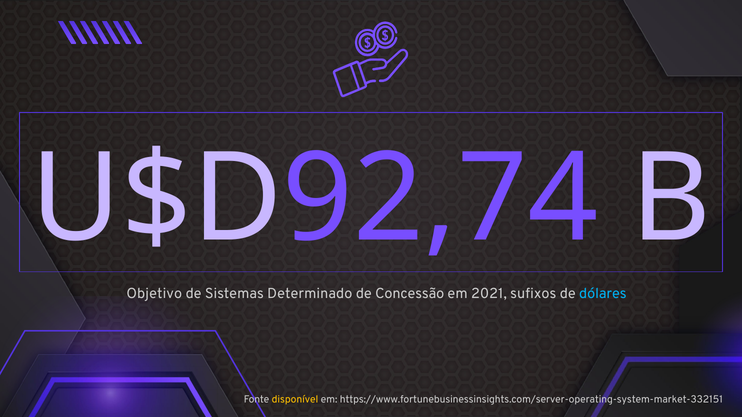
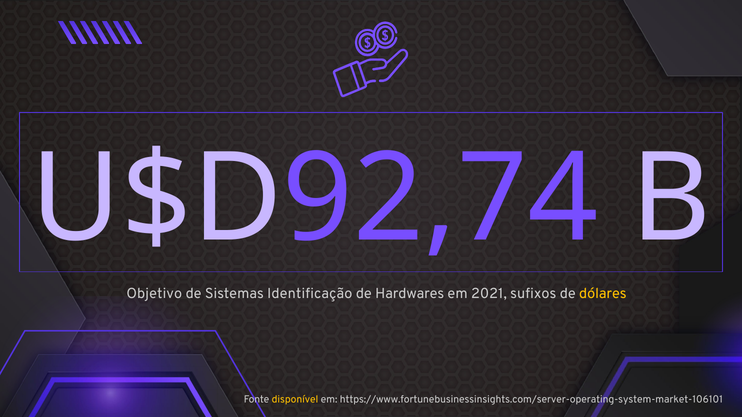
Determinado: Determinado -> Identificação (310, 294)
Concessão: Concessão -> Hardwares (410, 294)
dólares colour: light blue -> yellow (603, 294)
https://www.fortunebusinessinsights.com/server-operating-system-market-332151: https://www.fortunebusinessinsights.com/server-operating-system-market-332151 -> https://www.fortunebusinessinsights.com/server-operating-system-market-106101 (531, 400)
